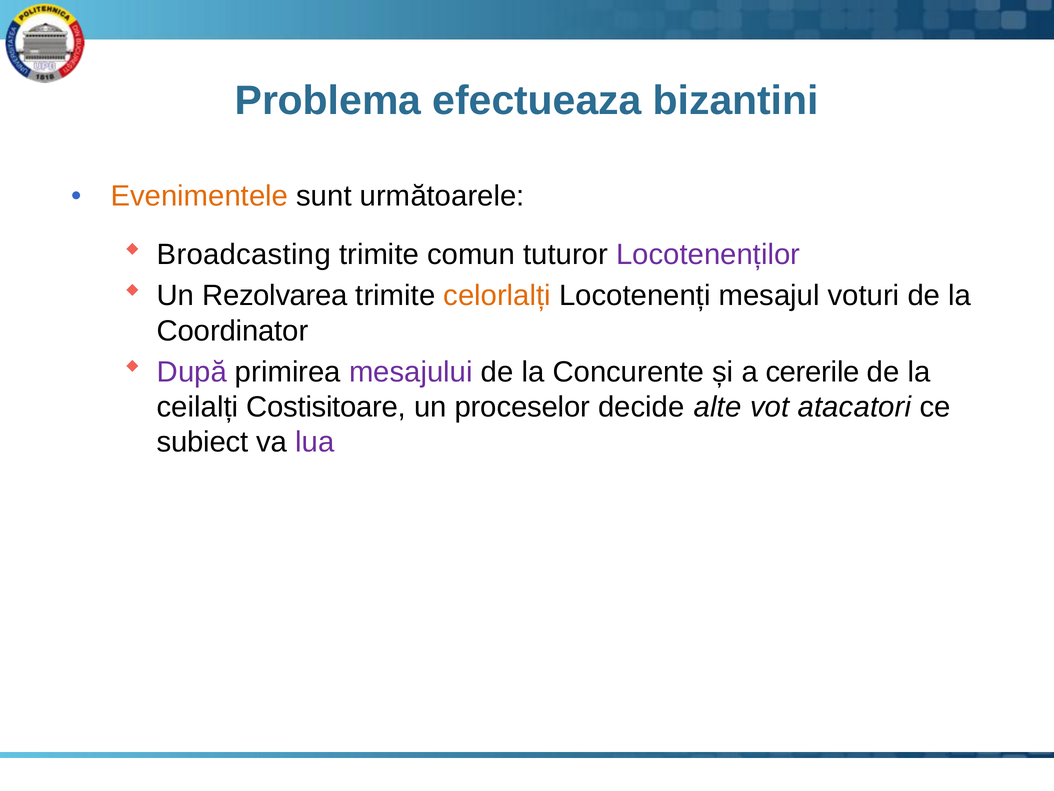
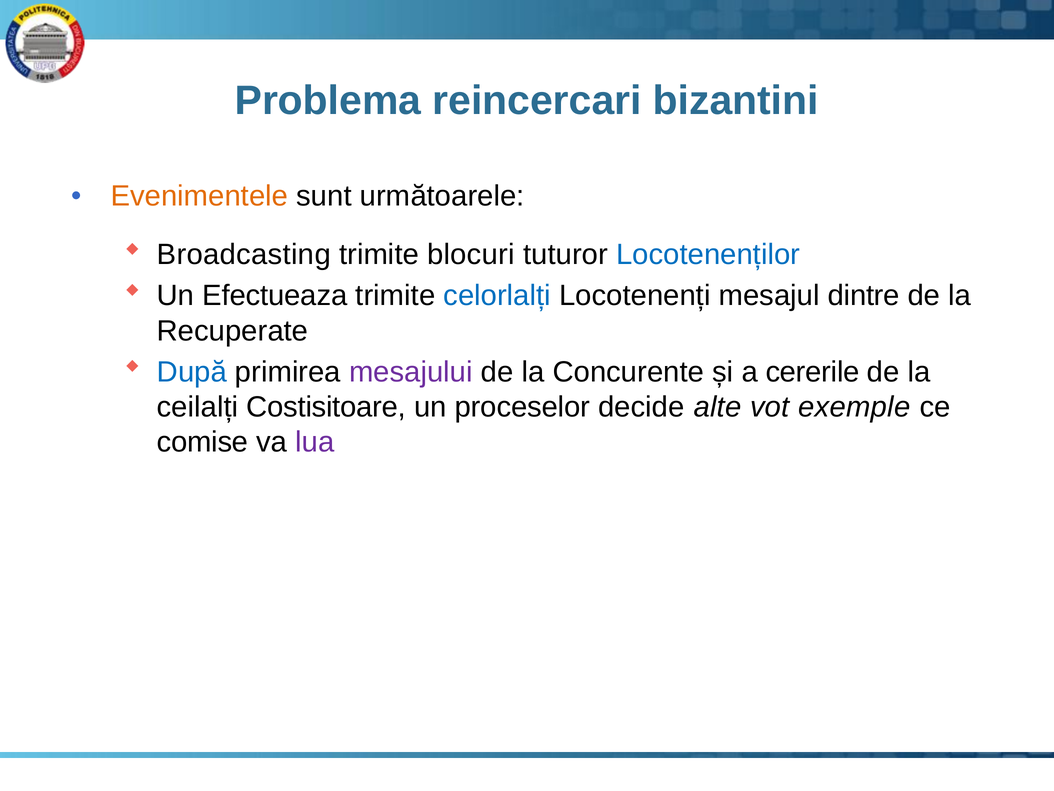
efectueaza: efectueaza -> reincercari (537, 101)
comun: comun -> blocuri (471, 255)
Locotenenților colour: purple -> blue (708, 255)
Rezolvarea: Rezolvarea -> Efectueaza (275, 296)
celorlalți colour: orange -> blue (497, 296)
voturi: voturi -> dintre (864, 296)
Coordinator: Coordinator -> Recuperate (233, 331)
După colour: purple -> blue (192, 372)
atacatori: atacatori -> exemple (854, 407)
subiect: subiect -> comise (203, 442)
